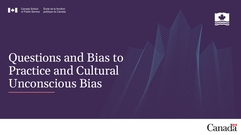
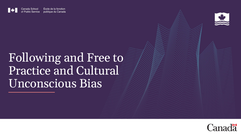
Questions: Questions -> Following (35, 58)
and Bias: Bias -> Free (99, 58)
